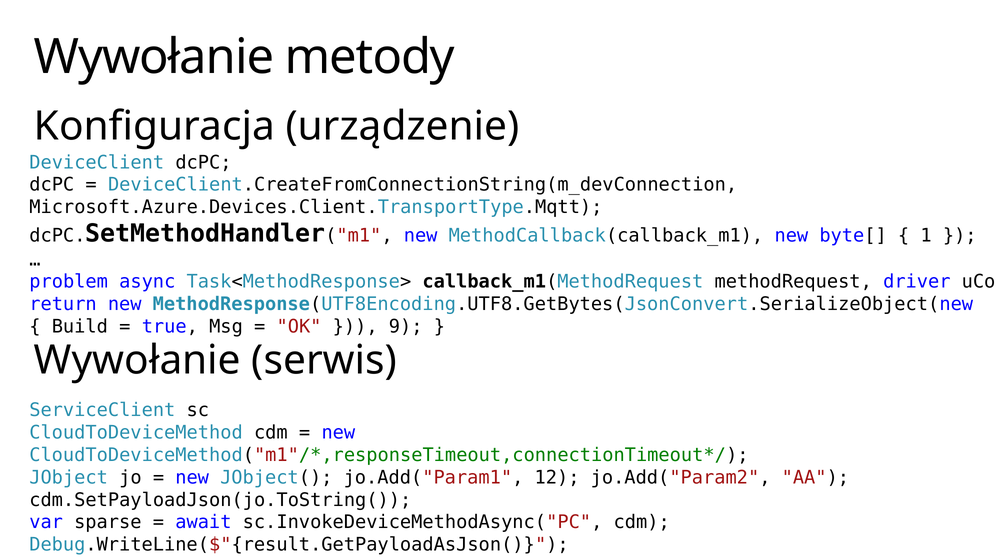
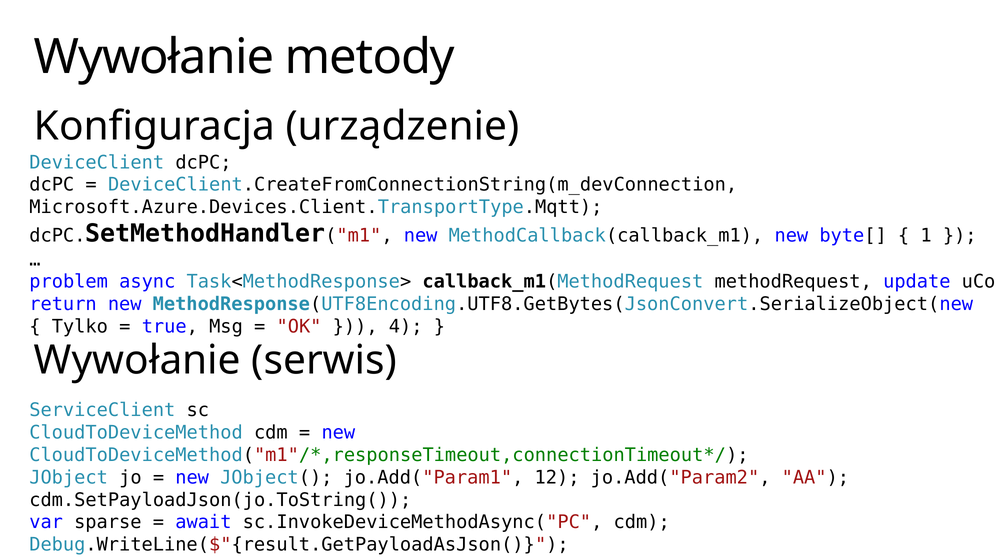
driver: driver -> update (917, 282)
Build: Build -> Tylko (80, 327)
9: 9 -> 4 (406, 327)
